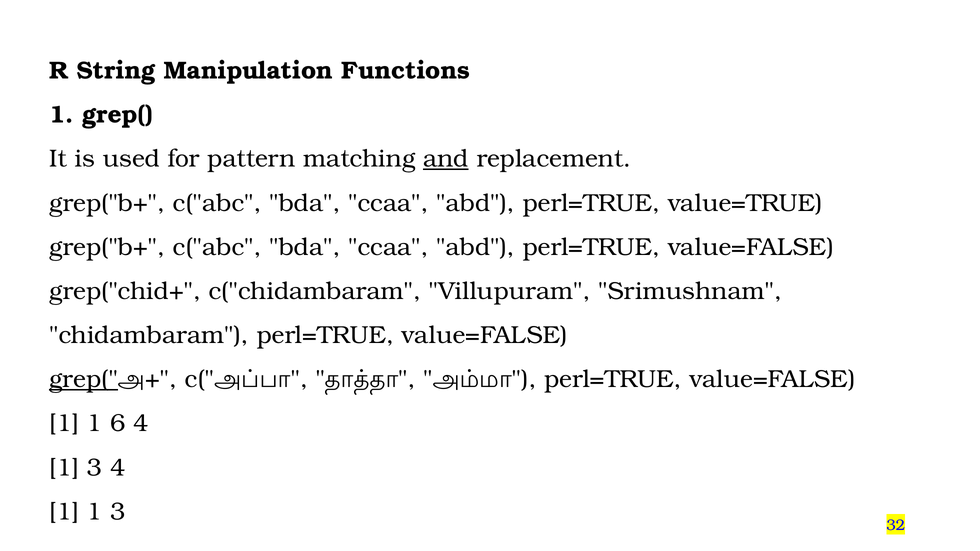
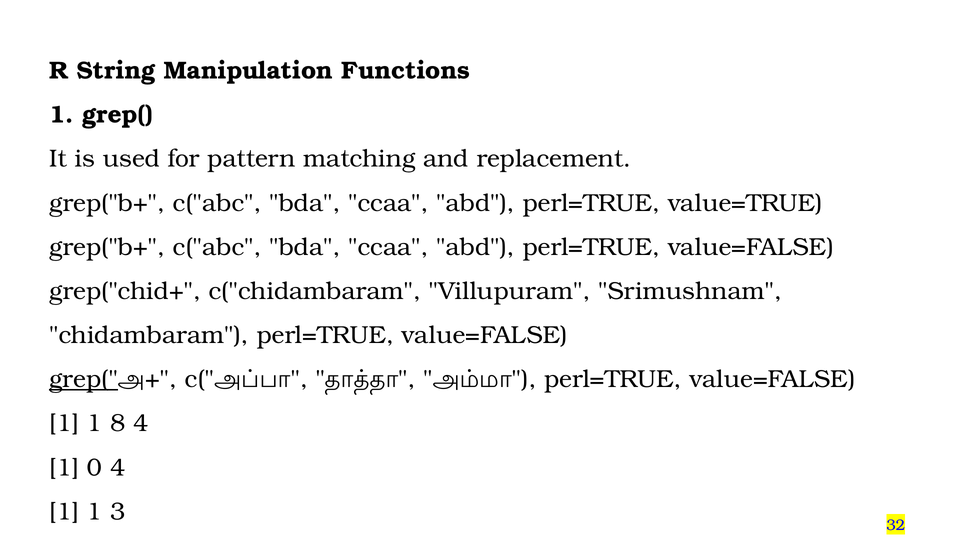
and underline: present -> none (446, 159)
6: 6 -> 8 (118, 424)
3: 3 -> 0 (95, 468)
